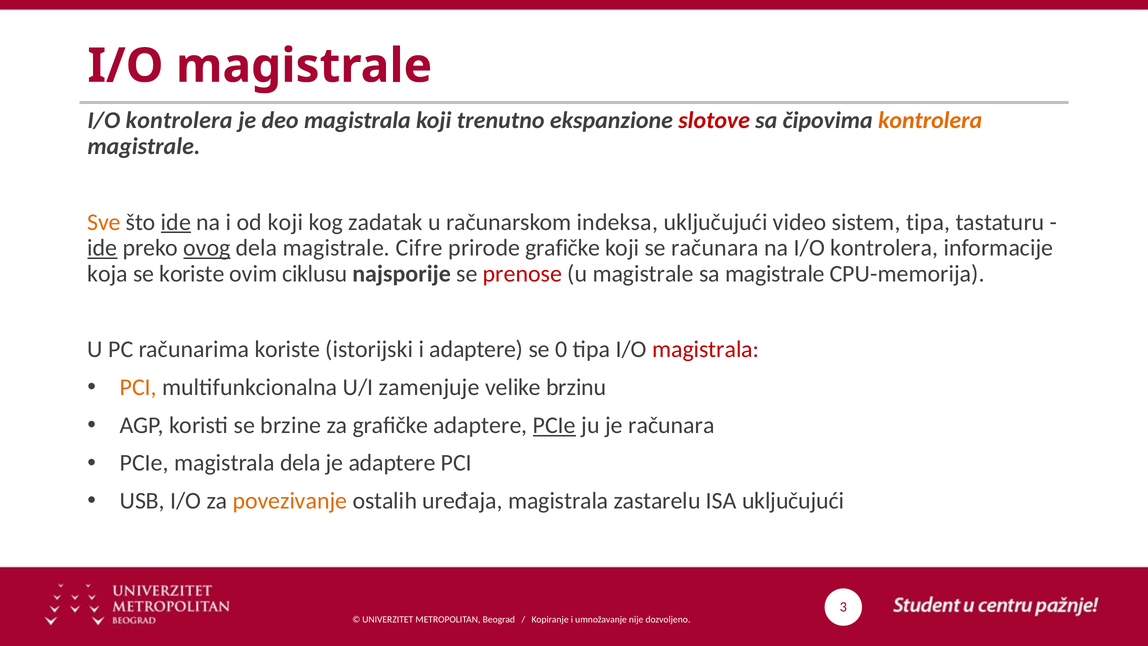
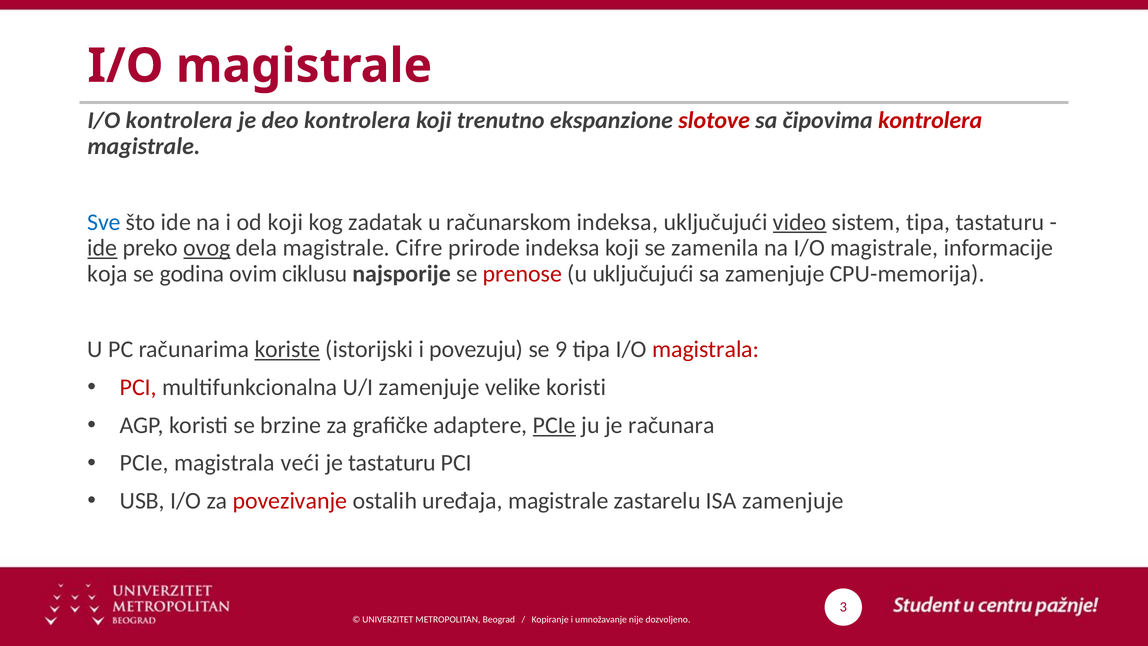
deo magistrala: magistrala -> kontrolera (357, 121)
kontrolera colour: orange -> red (930, 121)
Sve colour: orange -> blue (104, 222)
ide underline: present -> none (176, 222)
video underline: none -> present (800, 222)
prirode grafičke: grafičke -> indeksa (563, 248)
se računara: računara -> zamenila (715, 248)
na I/O kontrolera: kontrolera -> magistrale (884, 248)
se koriste: koriste -> godina (192, 274)
u magistrale: magistrale -> uključujući (643, 274)
sa magistrale: magistrale -> zamenjuje (775, 274)
koriste underline: none -> present (287, 349)
i adaptere: adaptere -> povezuju (476, 349)
0: 0 -> 9 (561, 349)
PCI colour: orange -> red (138, 387)
velike brzinu: brzinu -> koristi (576, 387)
magistrala dela: dela -> veći (300, 463)
je adaptere: adaptere -> tastaturu (392, 463)
povezivanje colour: orange -> red (290, 501)
uređaja magistrala: magistrala -> magistrale (558, 501)
ISA uključujući: uključujući -> zamenjuje (793, 501)
